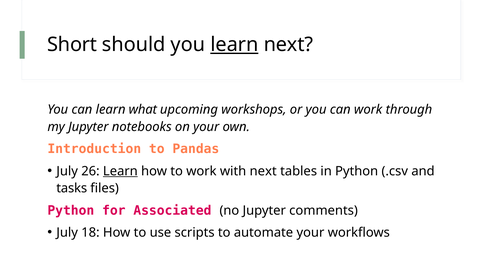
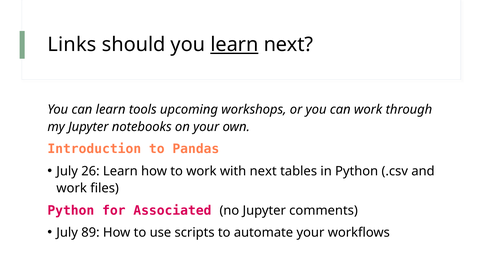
Short: Short -> Links (72, 45)
what: what -> tools (143, 109)
Learn underline: present -> none (120, 171)
tasks: tasks -> work (72, 188)
18: 18 -> 89 (90, 232)
